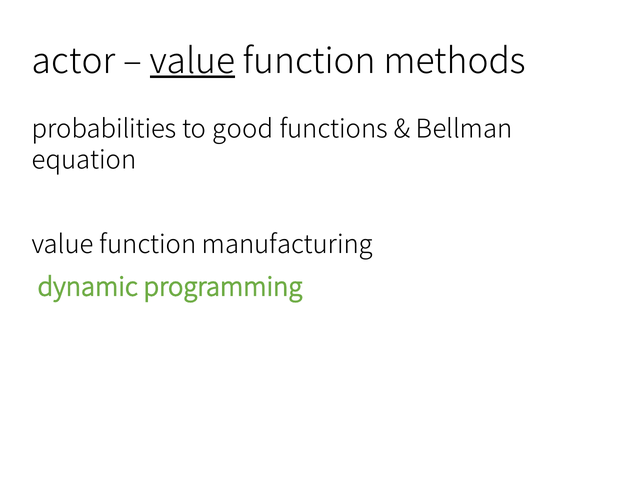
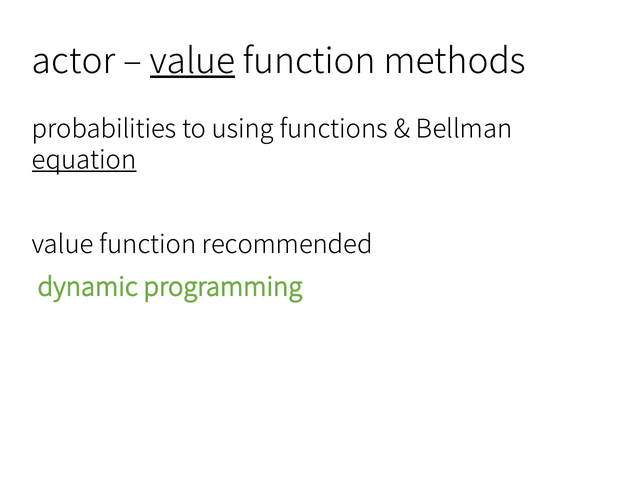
good: good -> using (243, 129)
equation underline: none -> present (84, 160)
manufacturing: manufacturing -> recommended (287, 245)
